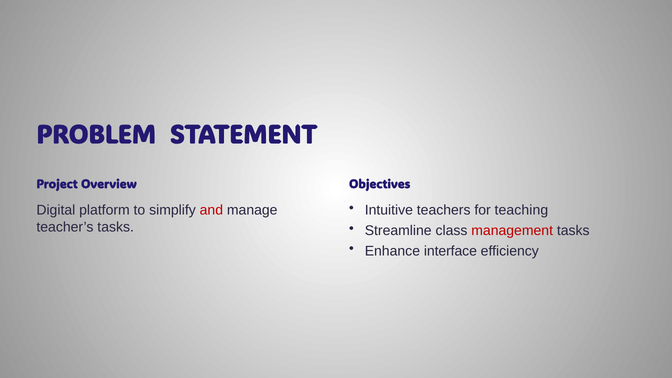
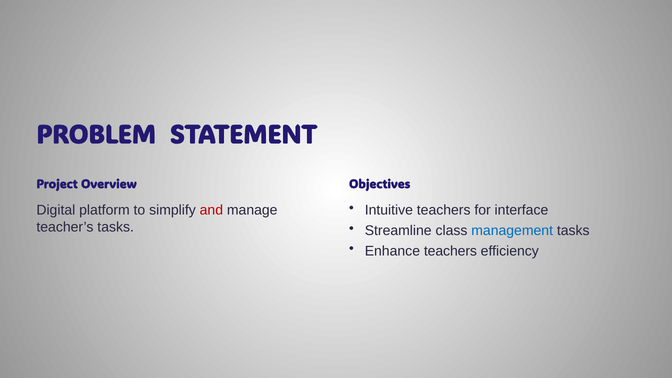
teaching: teaching -> interface (521, 210)
management colour: red -> blue (512, 231)
Enhance interface: interface -> teachers (450, 251)
